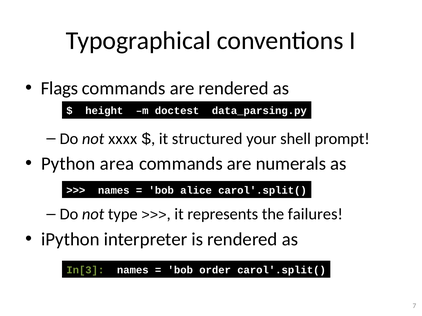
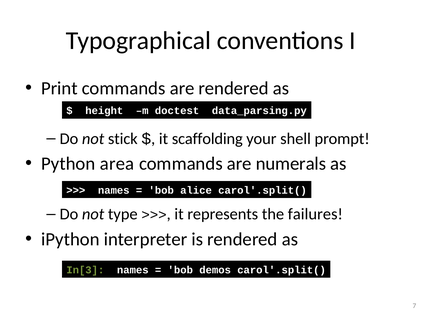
Flags: Flags -> Print (59, 89)
xxxx: xxxx -> stick (123, 139)
structured: structured -> scaffolding (207, 139)
order: order -> demos (215, 270)
